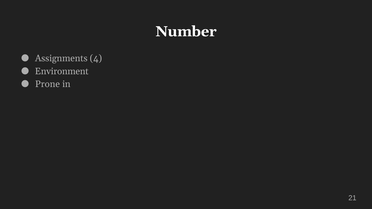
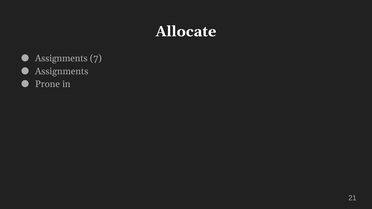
Number: Number -> Allocate (186, 32)
4: 4 -> 7 (96, 59)
Environment: Environment -> Assignments (62, 71)
